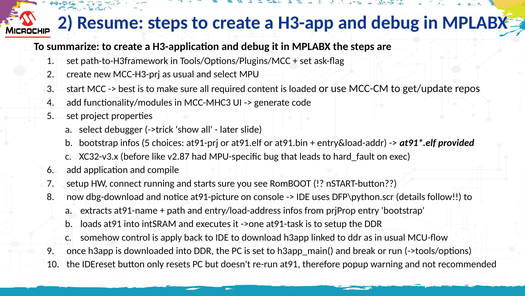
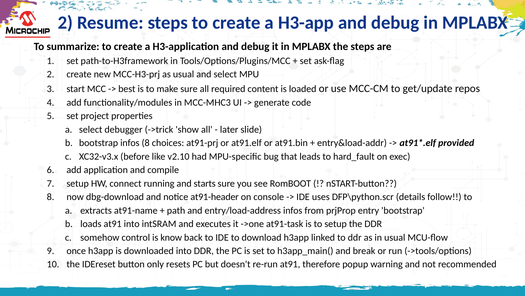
infos 5: 5 -> 8 (146, 143)
v2.87: v2.87 -> v2.10 (179, 156)
at91-picture: at91-picture -> at91-header (215, 197)
apply: apply -> know (171, 237)
